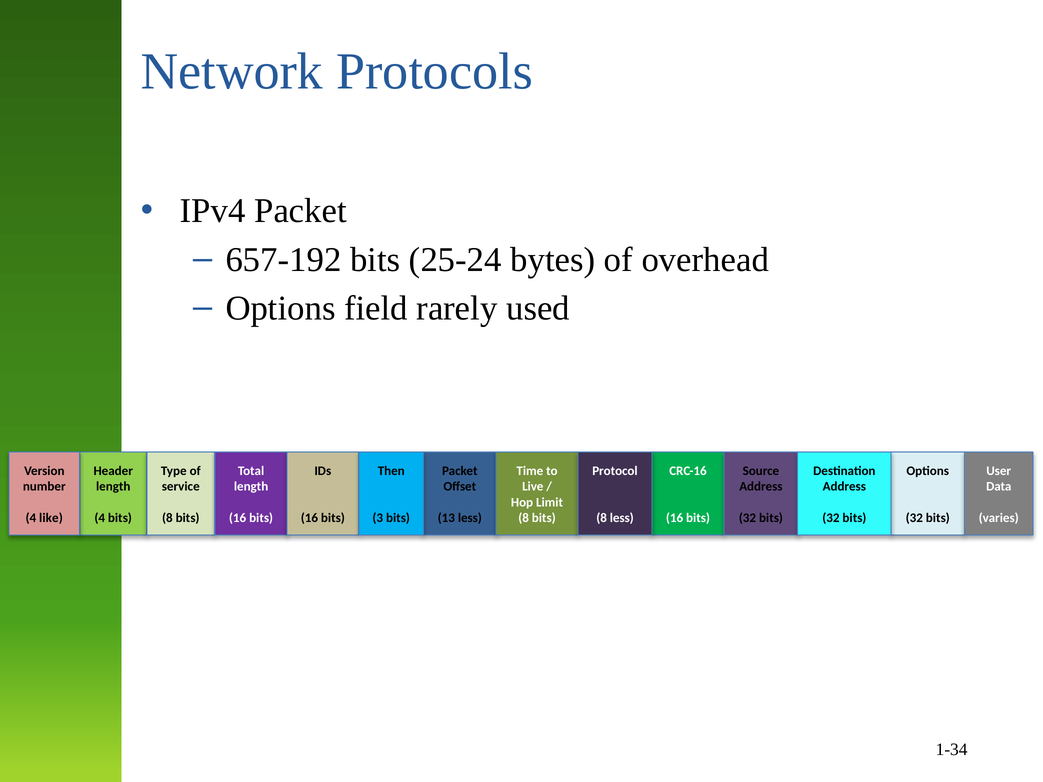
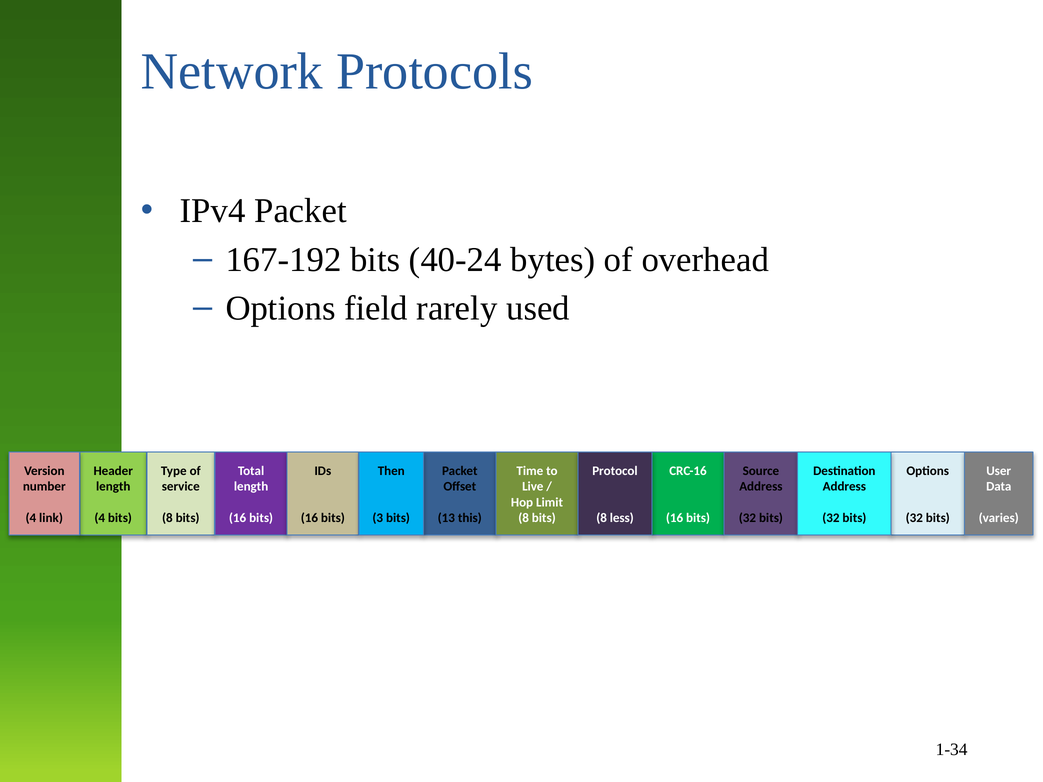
657-192: 657-192 -> 167-192 (283, 260)
25-24: 25-24 -> 40-24 (455, 260)
like: like -> link (51, 518)
13 less: less -> this (470, 518)
